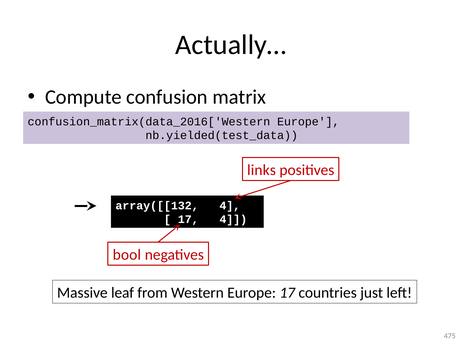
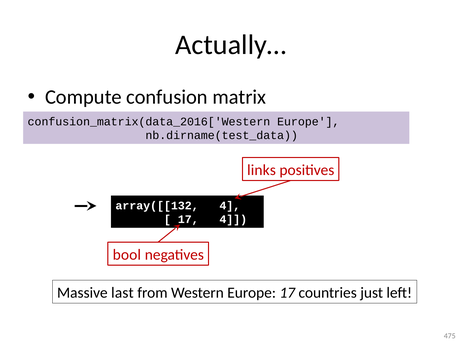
nb.yielded(test_data: nb.yielded(test_data -> nb.dirname(test_data (222, 135)
leaf: leaf -> last (122, 292)
